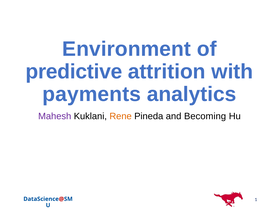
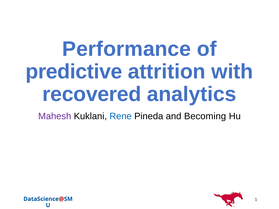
Environment: Environment -> Performance (127, 49)
payments: payments -> recovered (92, 94)
Rene colour: orange -> blue (121, 116)
